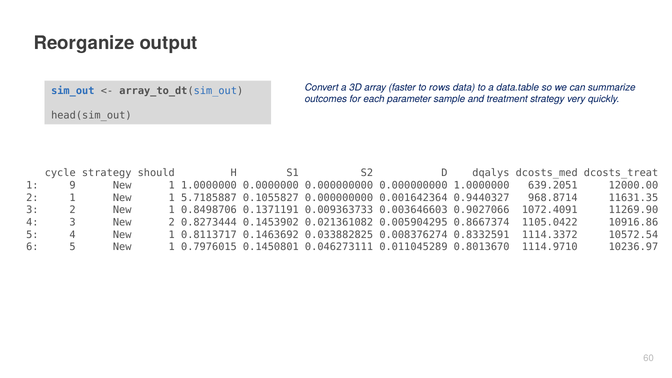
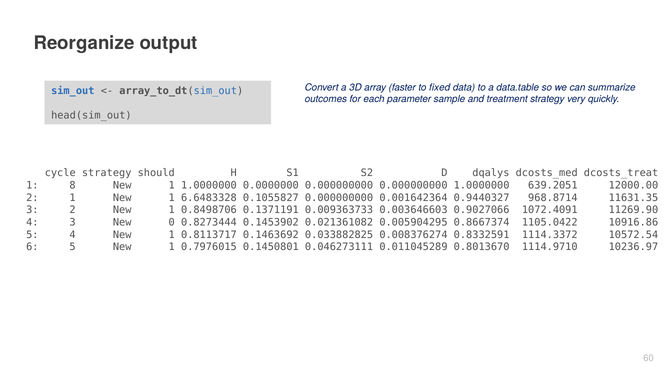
rows: rows -> fixed (440, 87)
9: 9 -> 8 (73, 185)
5.7185887: 5.7185887 -> 6.6483328 (209, 198)
New 2: 2 -> 0 (172, 222)
